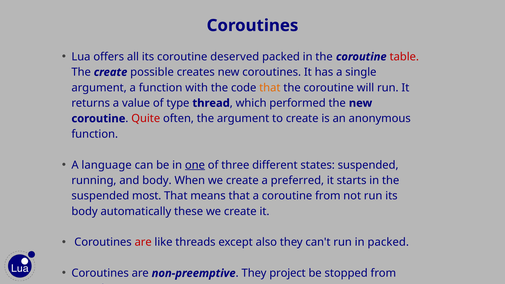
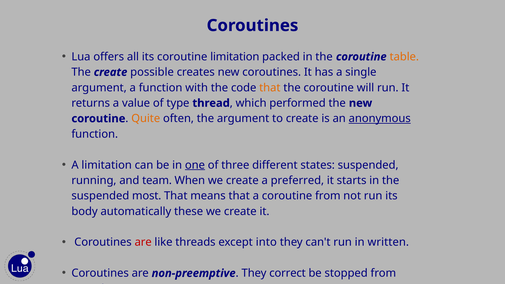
coroutine deserved: deserved -> limitation (235, 57)
table colour: red -> orange (404, 57)
Quite colour: red -> orange (146, 119)
anonymous underline: none -> present (380, 119)
A language: language -> limitation (107, 165)
and body: body -> team (157, 180)
also: also -> into (266, 242)
in packed: packed -> written (388, 242)
project: project -> correct (288, 273)
